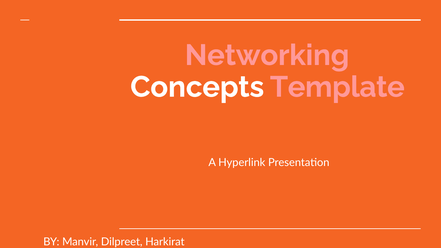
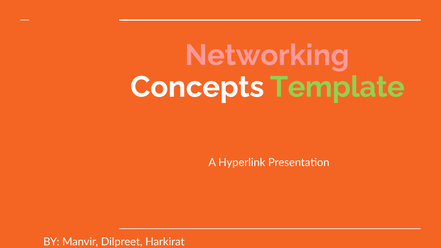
Template colour: pink -> light green (337, 87)
